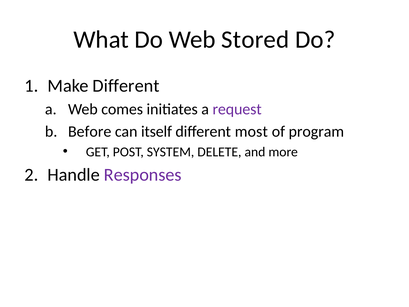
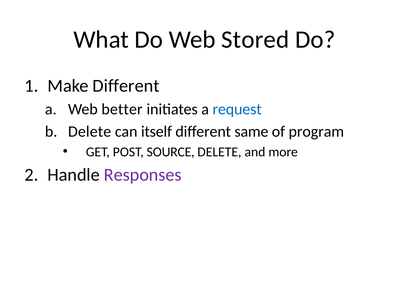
comes: comes -> better (122, 109)
request colour: purple -> blue (237, 109)
Before: Before -> Delete (90, 132)
most: most -> same (251, 132)
SYSTEM: SYSTEM -> SOURCE (171, 152)
